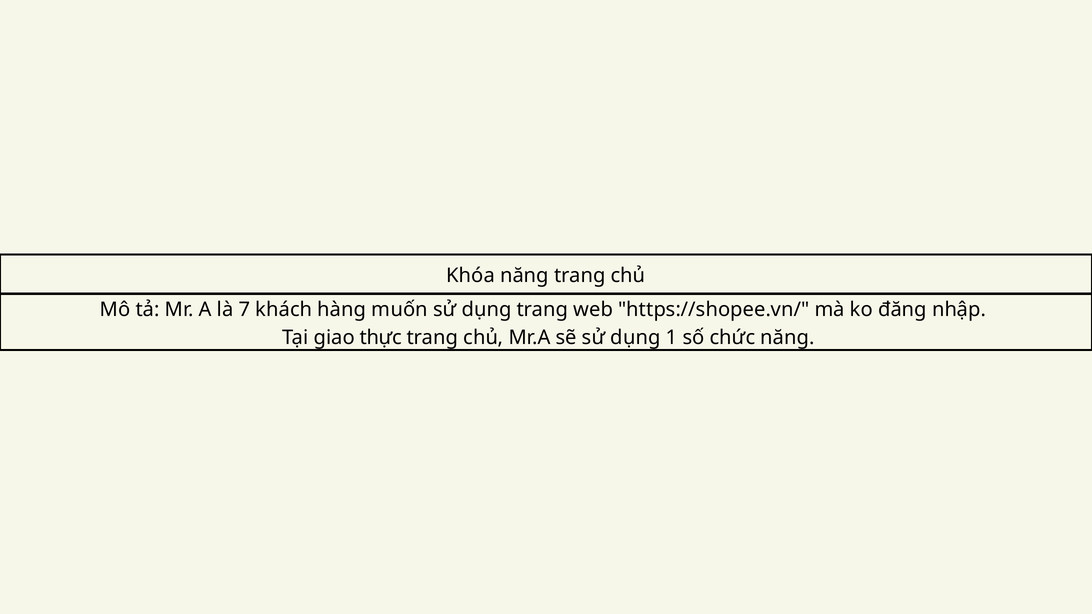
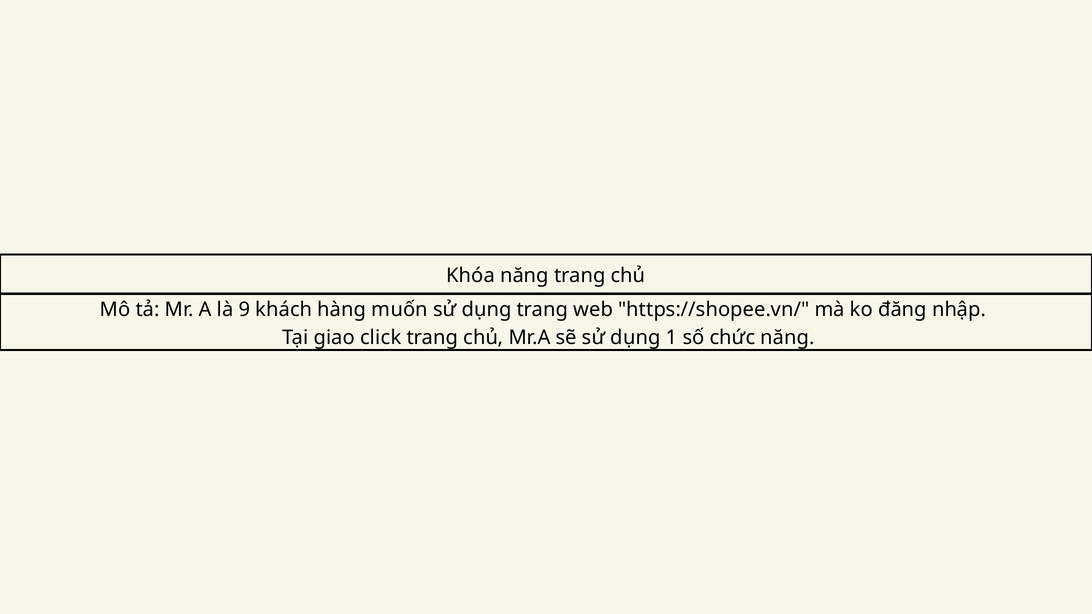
7: 7 -> 9 (245, 310)
thực: thực -> click (381, 338)
